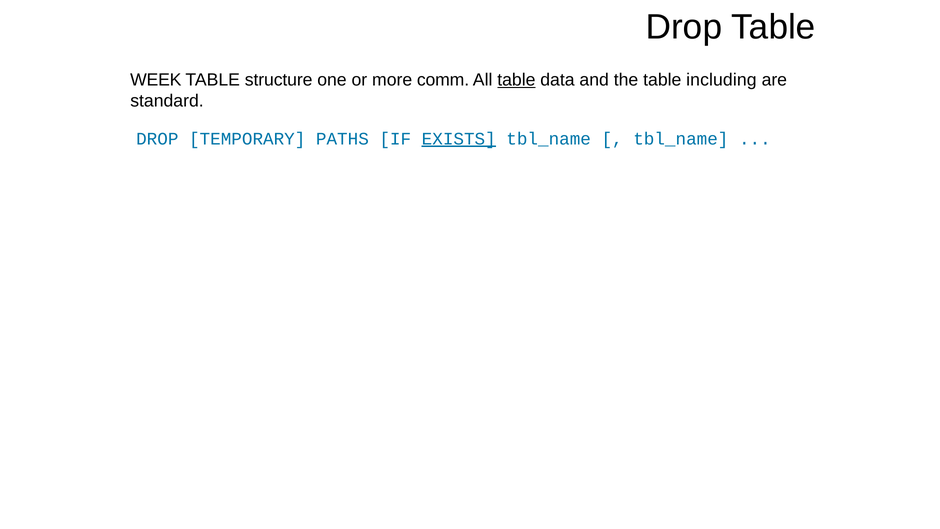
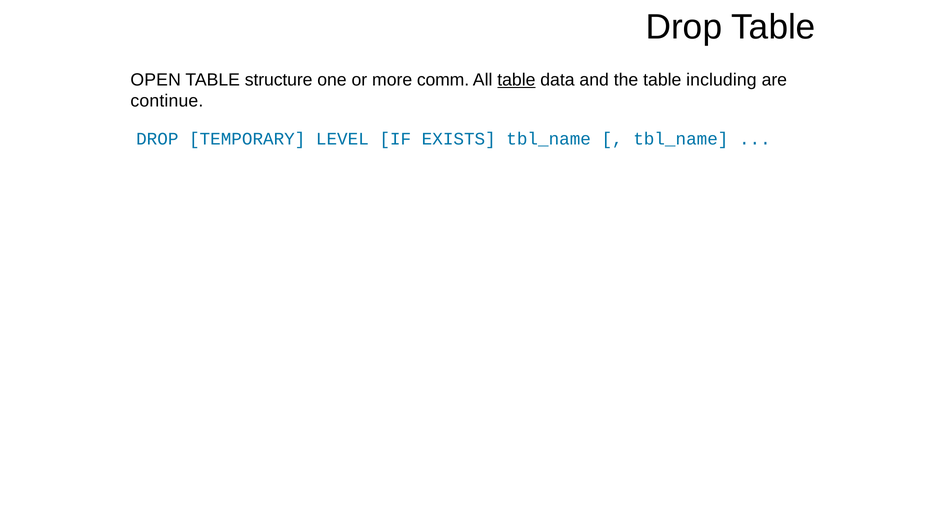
WEEK: WEEK -> OPEN (156, 80)
standard: standard -> continue (167, 101)
PATHS: PATHS -> LEVEL (342, 139)
EXISTS underline: present -> none (459, 139)
